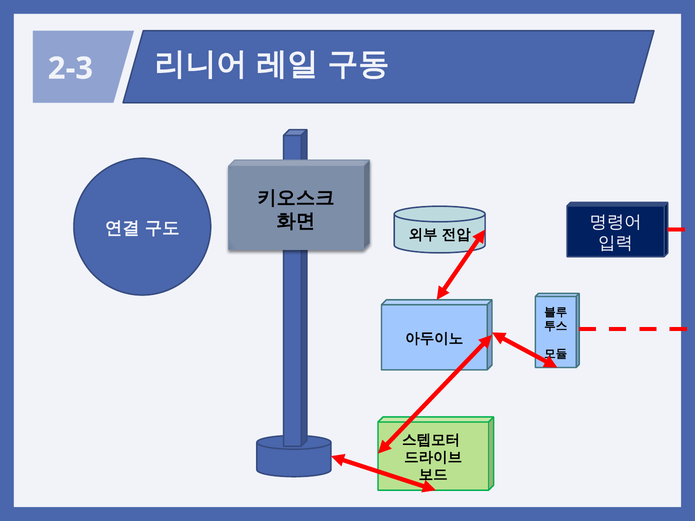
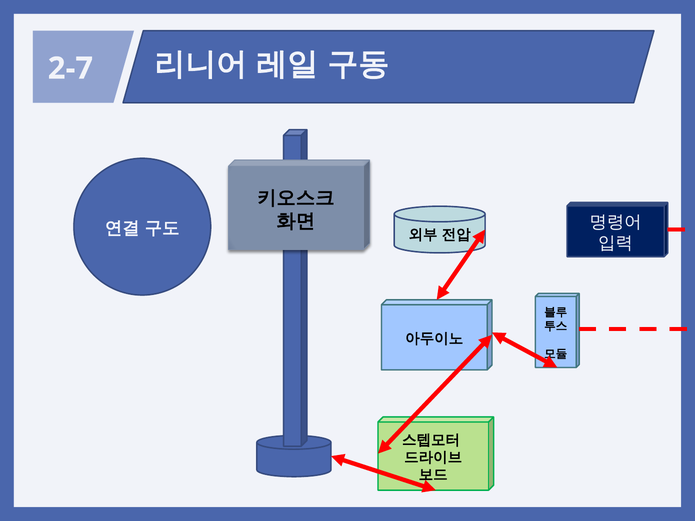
2-3: 2-3 -> 2-7 (70, 68)
